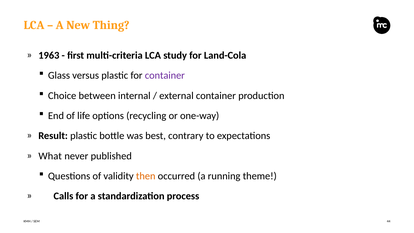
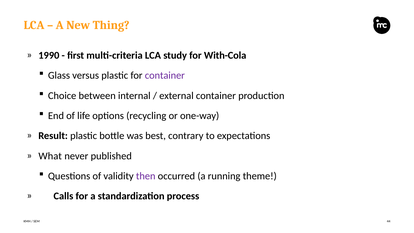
1963: 1963 -> 1990 (49, 55)
Land-Cola: Land-Cola -> With-Cola (225, 55)
then colour: orange -> purple (146, 176)
